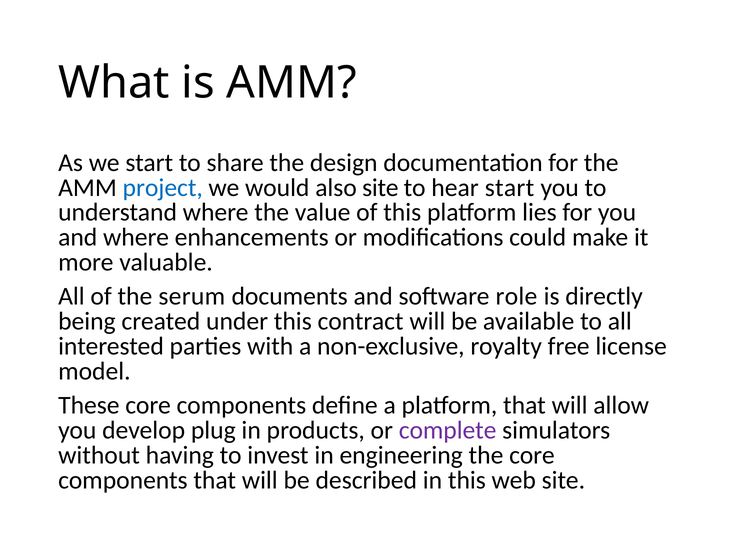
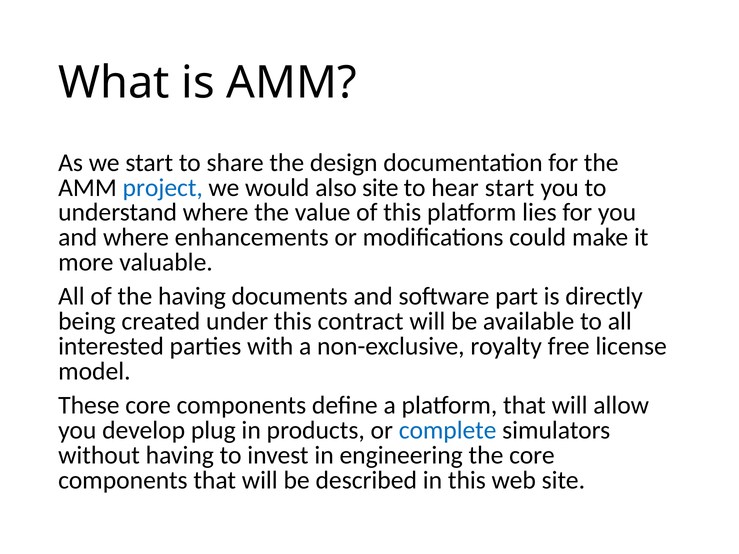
the serum: serum -> having (192, 297)
role: role -> part (517, 297)
complete colour: purple -> blue (448, 431)
